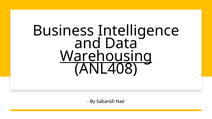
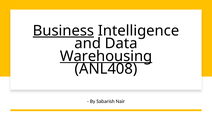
Business underline: none -> present (63, 31)
